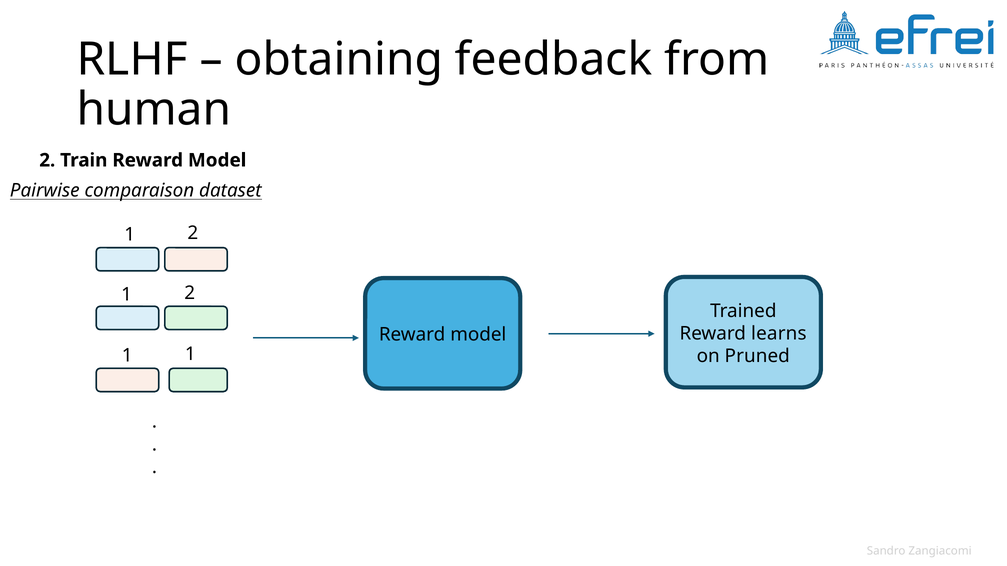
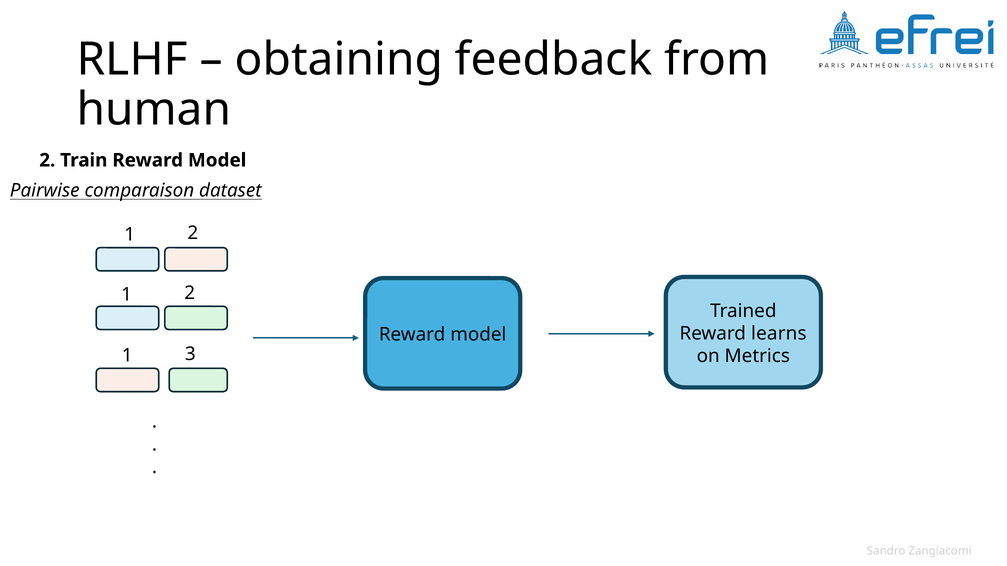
1 1: 1 -> 3 (190, 355)
Pruned: Pruned -> Metrics (757, 356)
